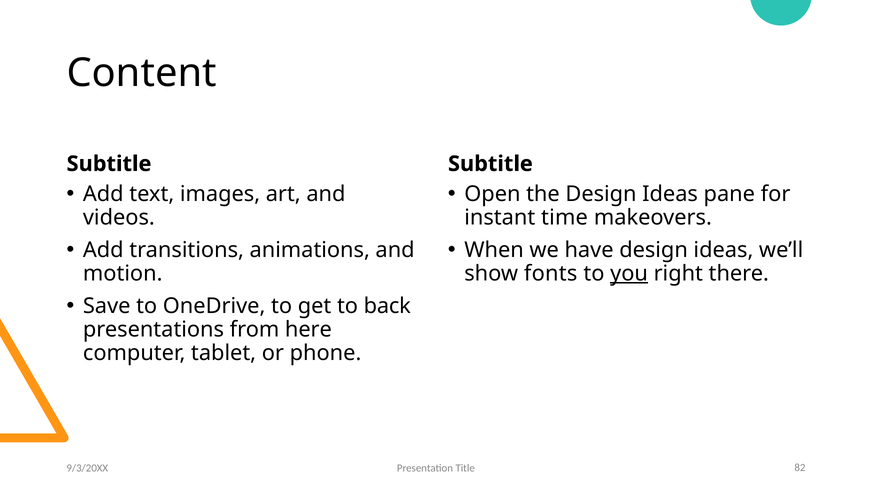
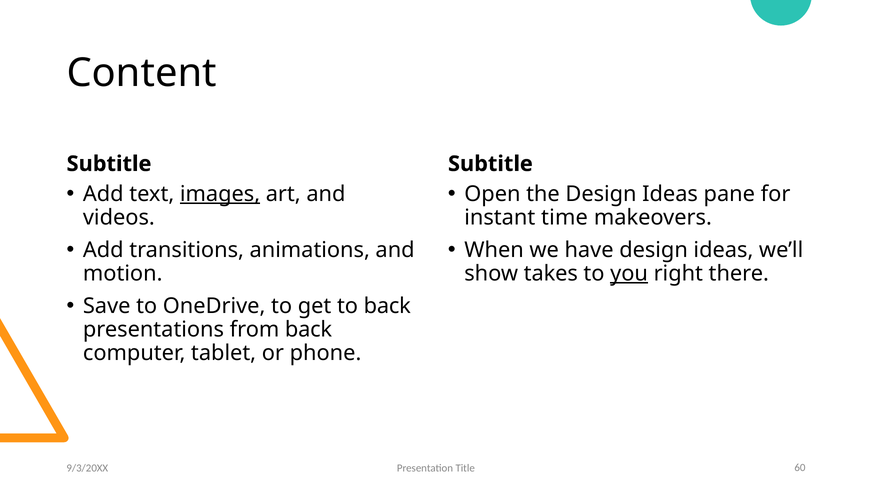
images underline: none -> present (220, 194)
fonts: fonts -> takes (551, 274)
from here: here -> back (308, 330)
82: 82 -> 60 (800, 468)
